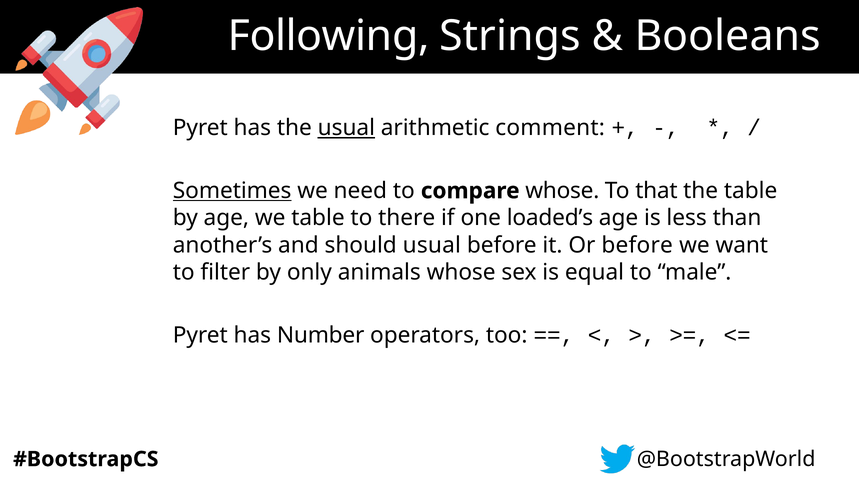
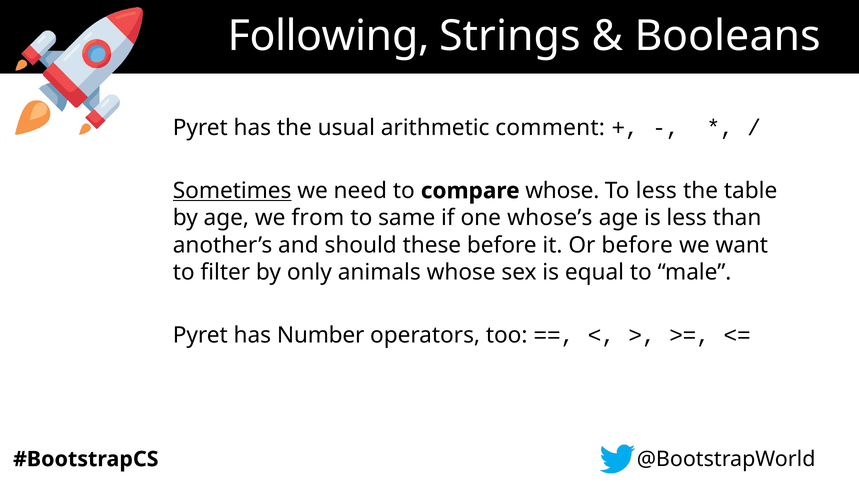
usual underline: present -> none (346, 128)
To that: that -> less (656, 191)
we table: table -> from (318, 218)
there: there -> same (407, 218)
loaded’s: loaded’s -> whose’s (550, 218)
should usual: usual -> these (432, 245)
